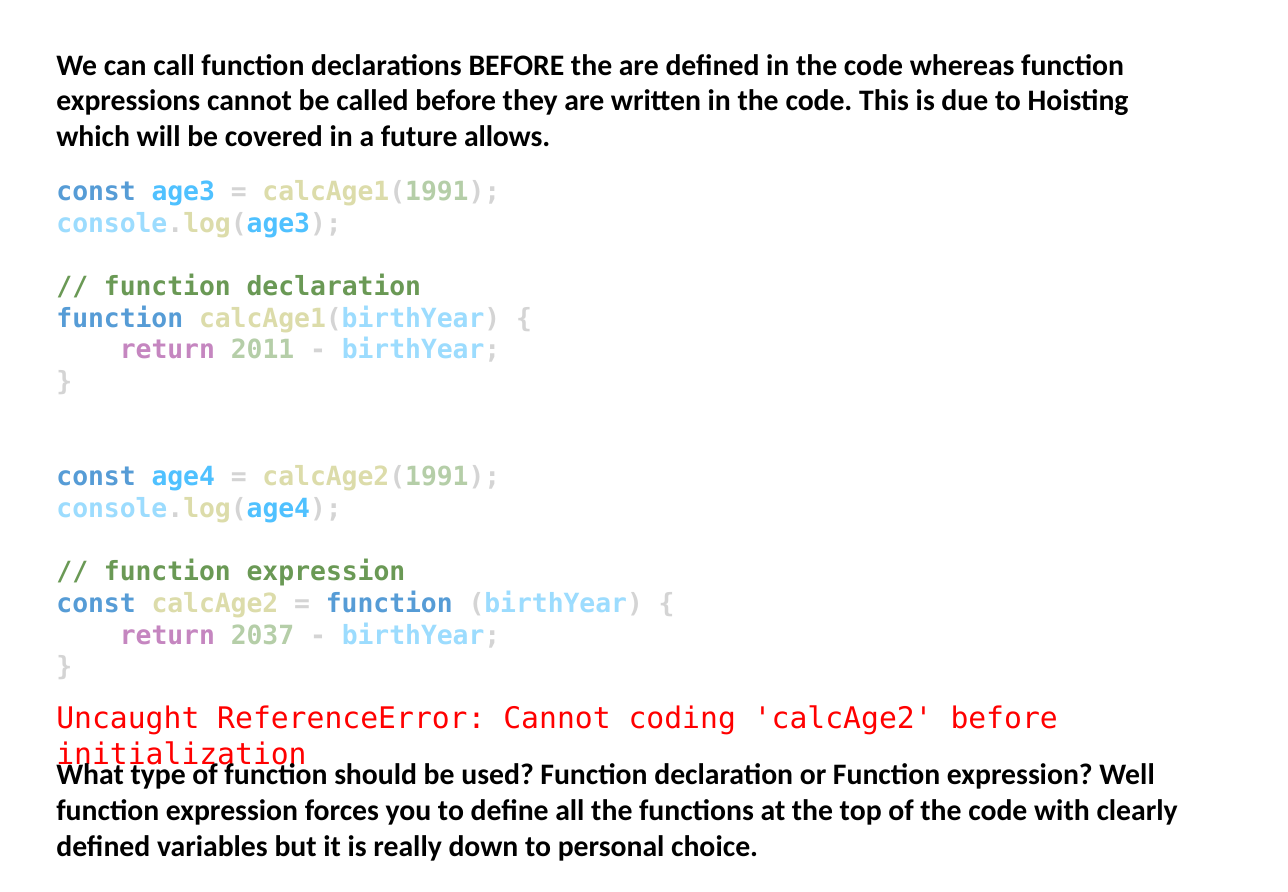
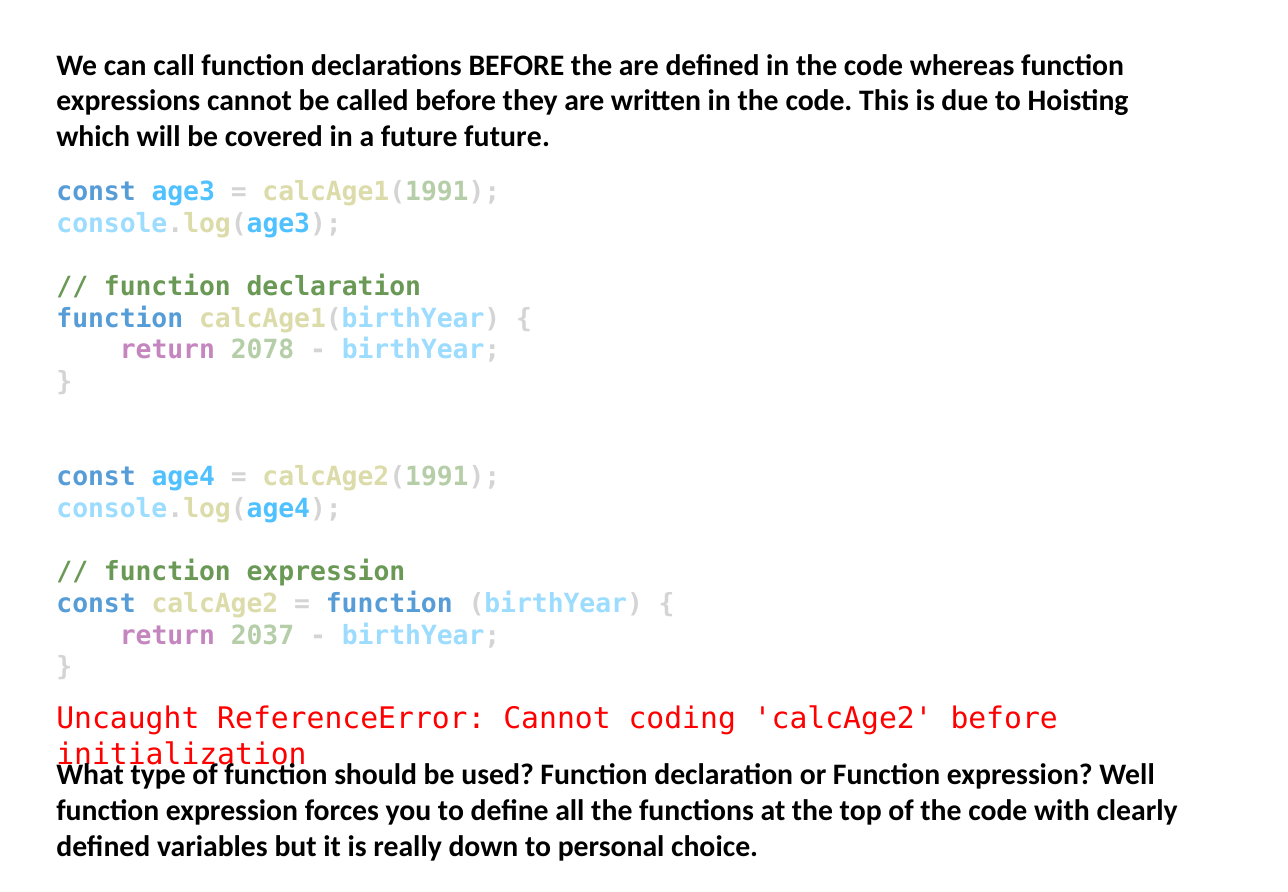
future allows: allows -> future (507, 137)
2011: 2011 -> 2078 (263, 350)
